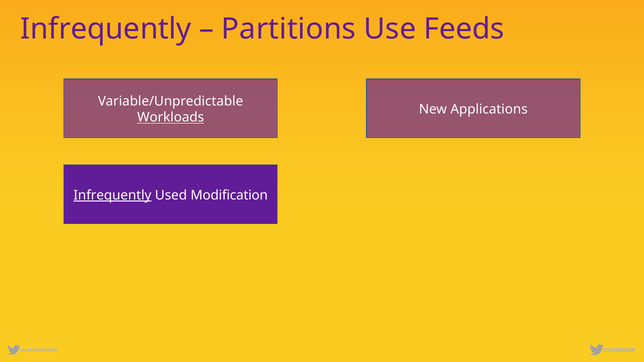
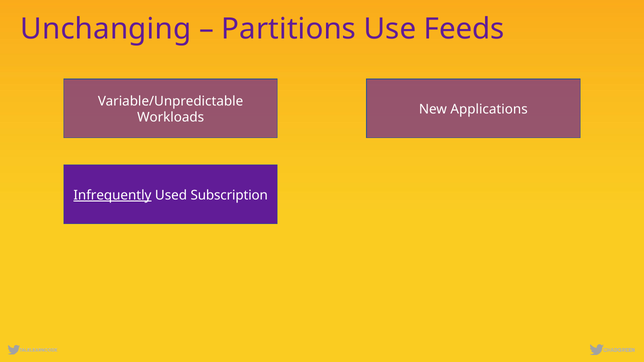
Infrequently: Infrequently -> Unchanging (106, 29)
Workloads underline: present -> none (171, 117)
Modification: Modification -> Subscription (229, 195)
